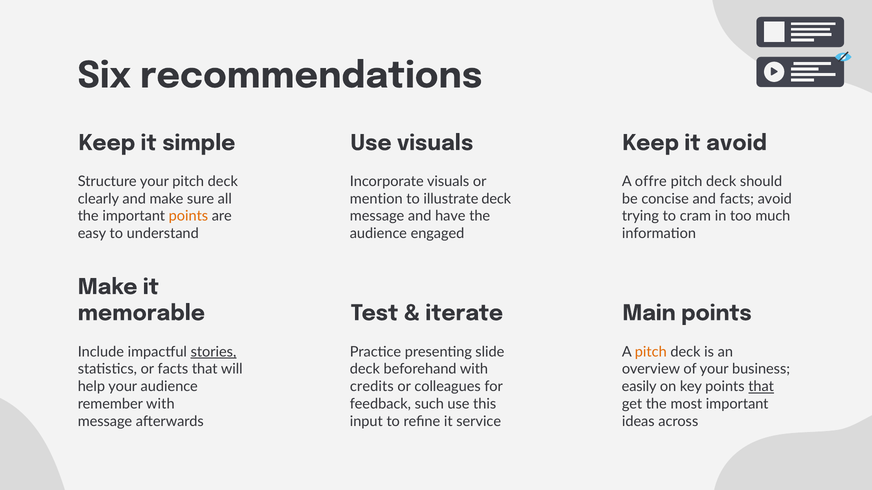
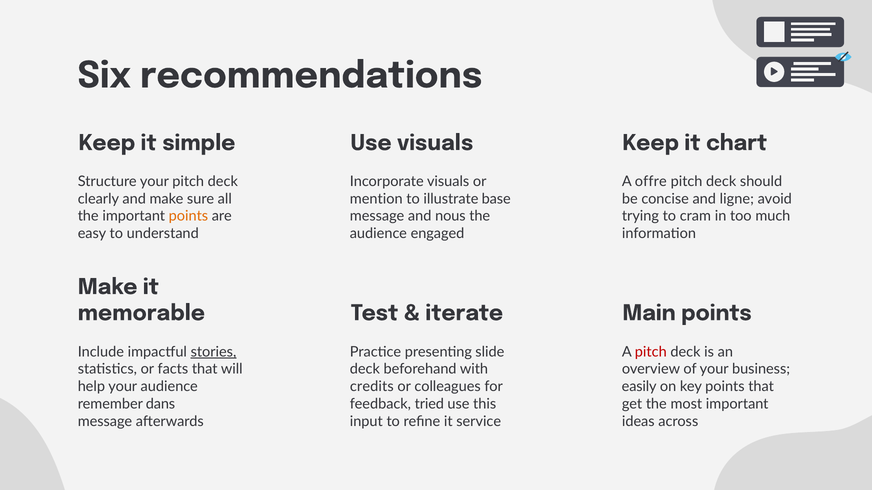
it avoid: avoid -> chart (737, 143)
illustrate deck: deck -> base (496, 199)
and facts: facts -> ligne (737, 199)
have: have -> nous (450, 216)
pitch colour: orange -> red (651, 352)
that underline: present -> none (761, 387)
remember with: with -> dans (161, 404)
such: such -> tried (429, 404)
